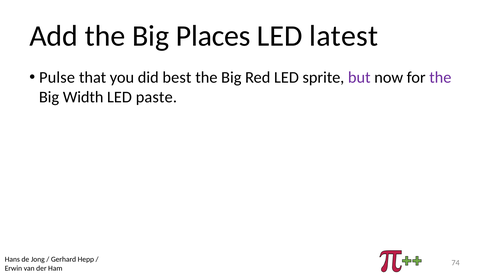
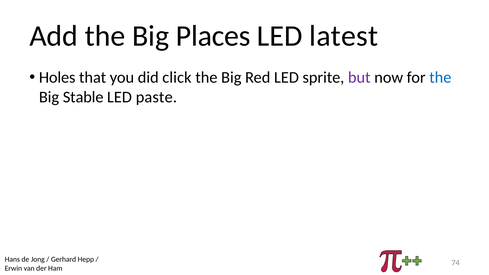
Pulse: Pulse -> Holes (57, 78)
best: best -> click (177, 78)
the colour: purple -> blue (440, 78)
Width: Width -> Stable (83, 97)
